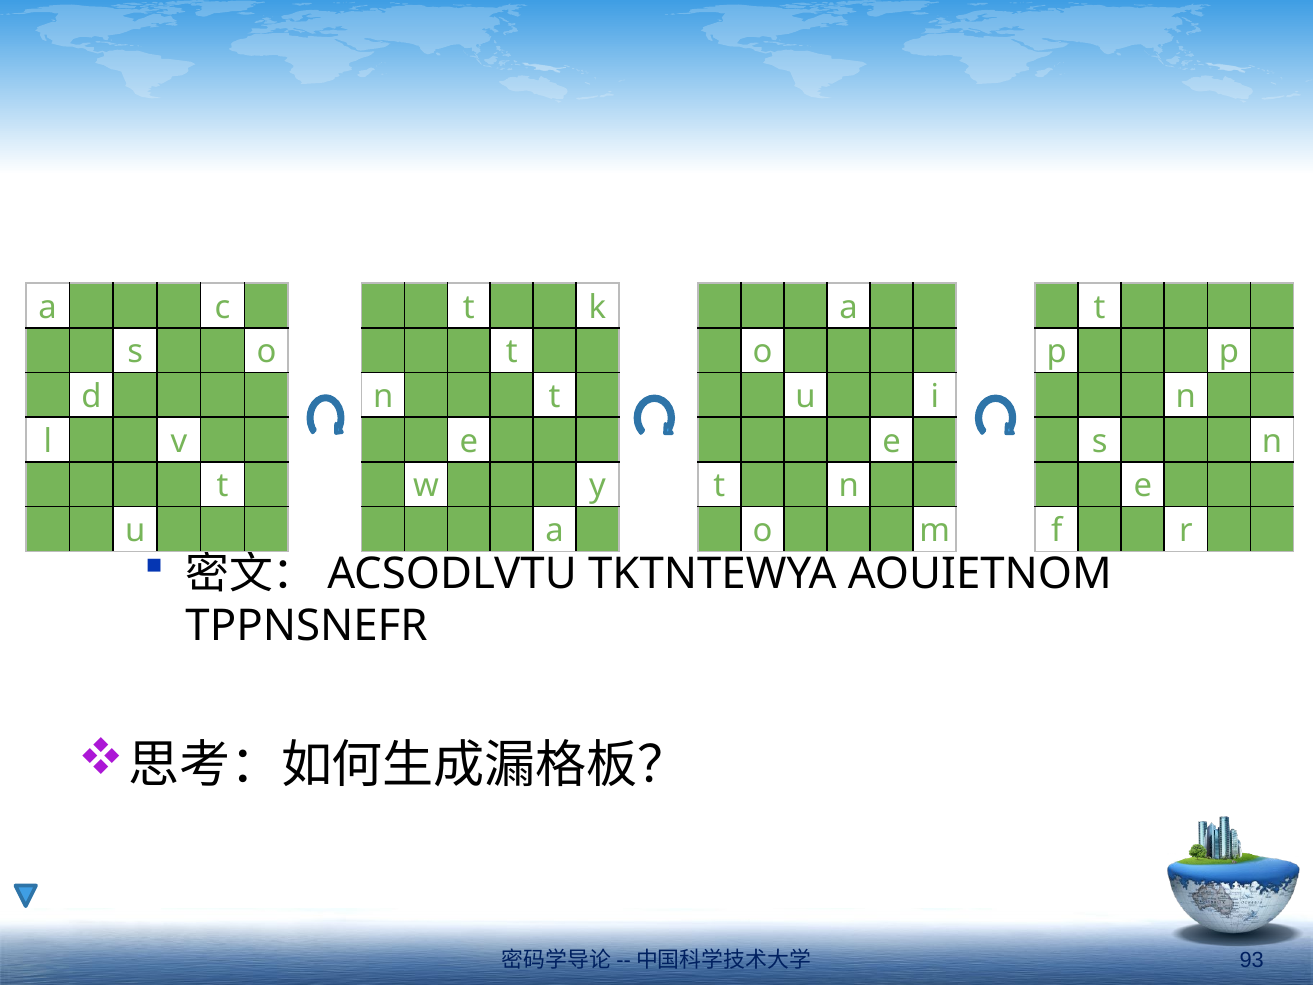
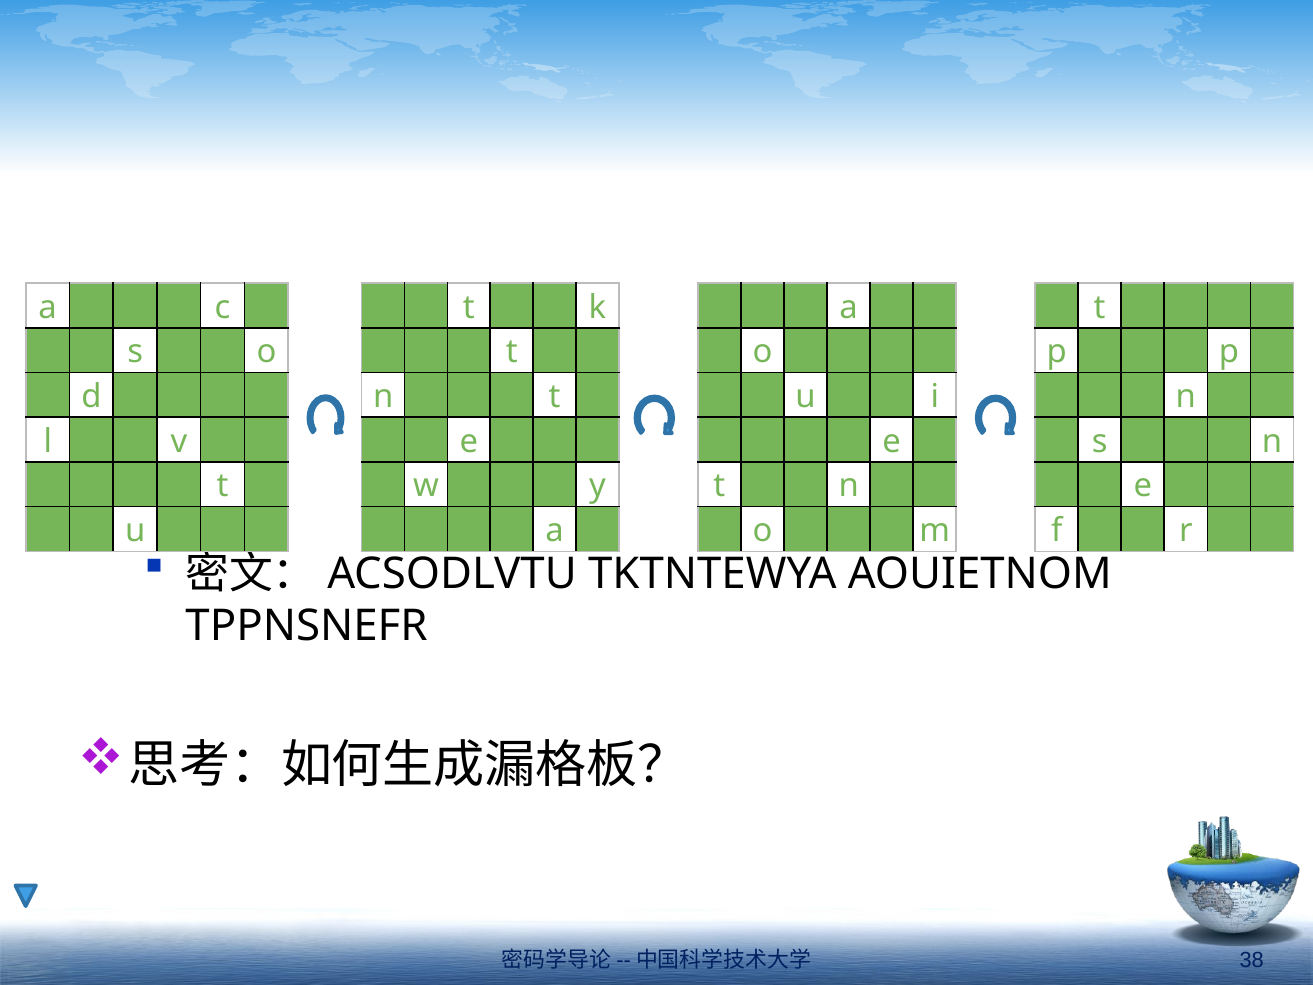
93: 93 -> 38 (1252, 960)
